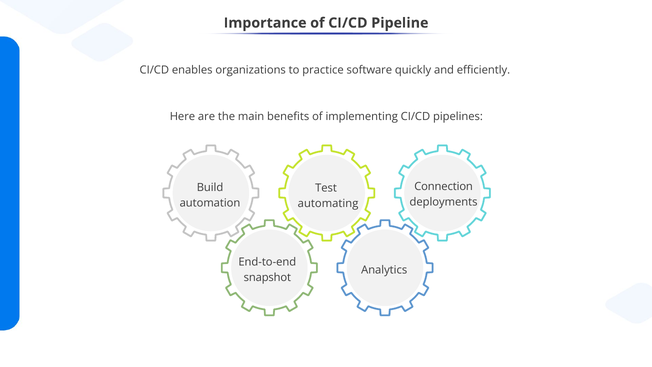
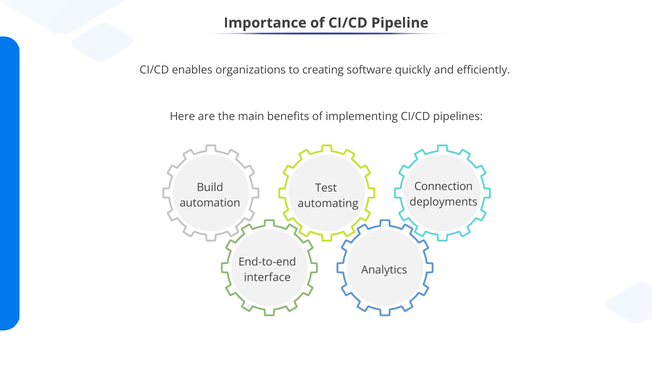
practice: practice -> creating (323, 70)
snapshot: snapshot -> interface (267, 277)
